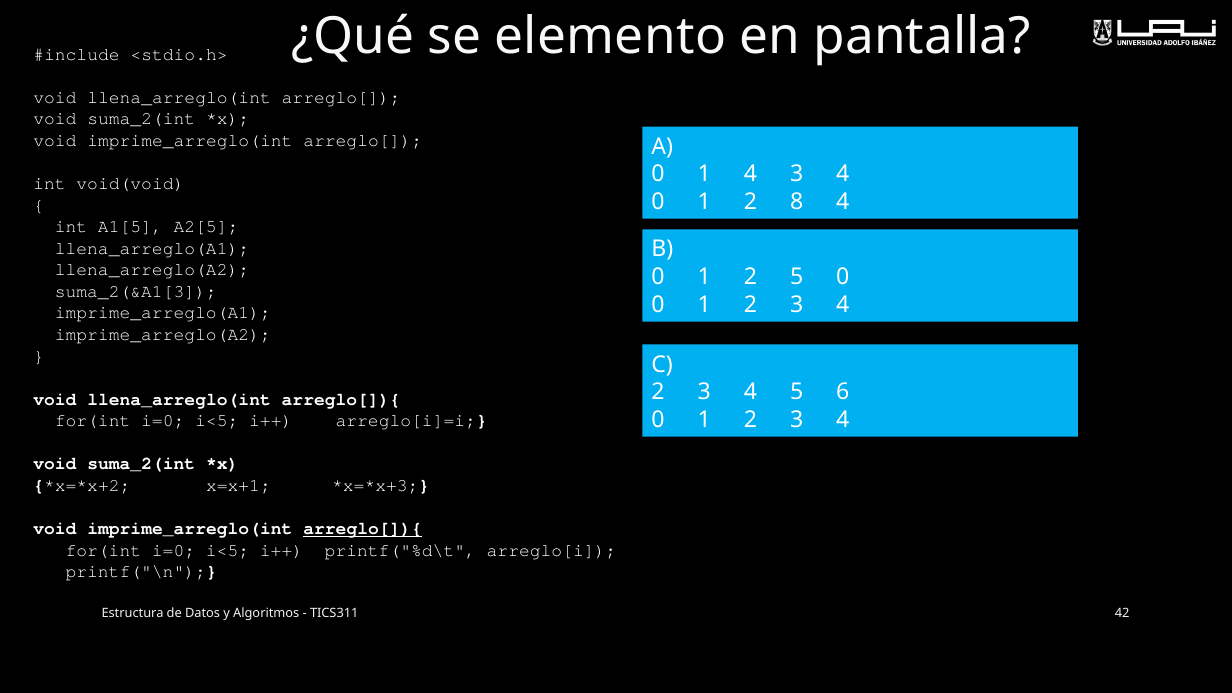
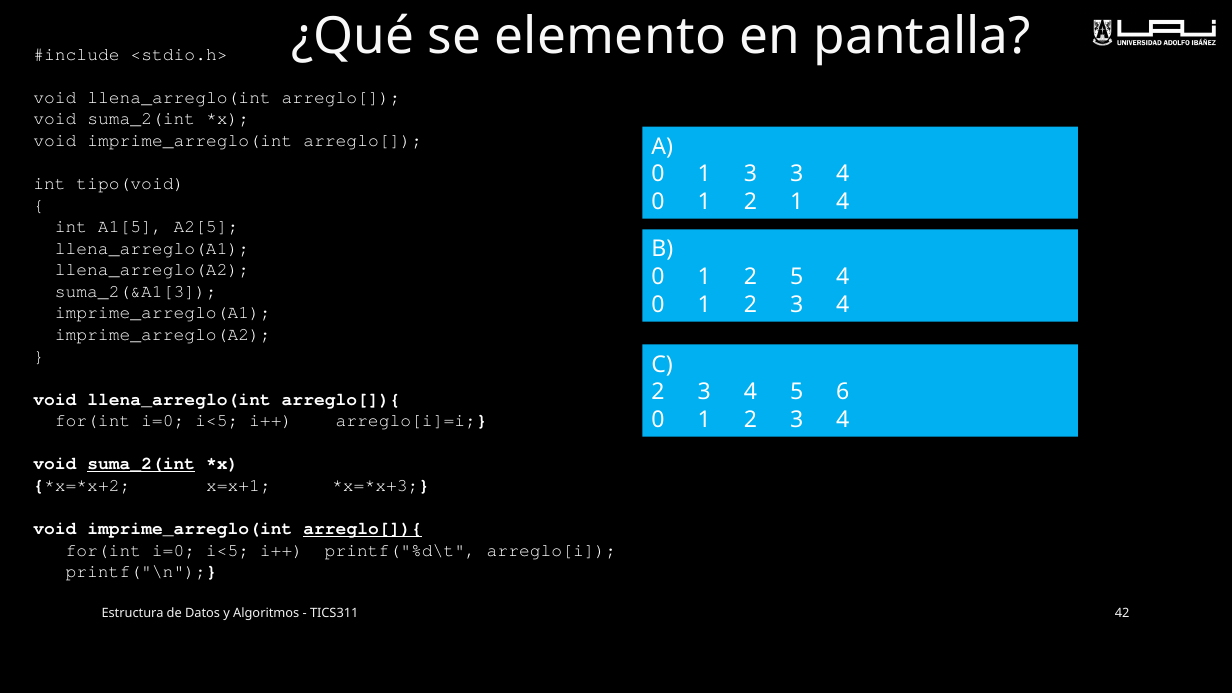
1 4: 4 -> 3 (750, 174)
void(void: void(void -> tipo(void (130, 184)
2 8: 8 -> 1 (797, 202)
5 0: 0 -> 4 (843, 277)
suma_2(int underline: none -> present (141, 464)
